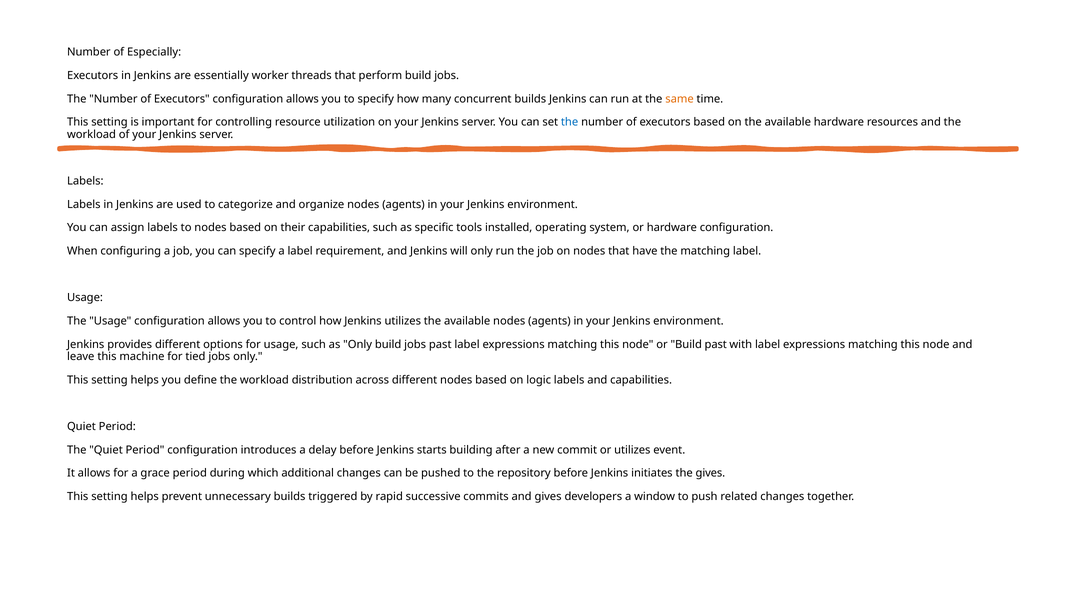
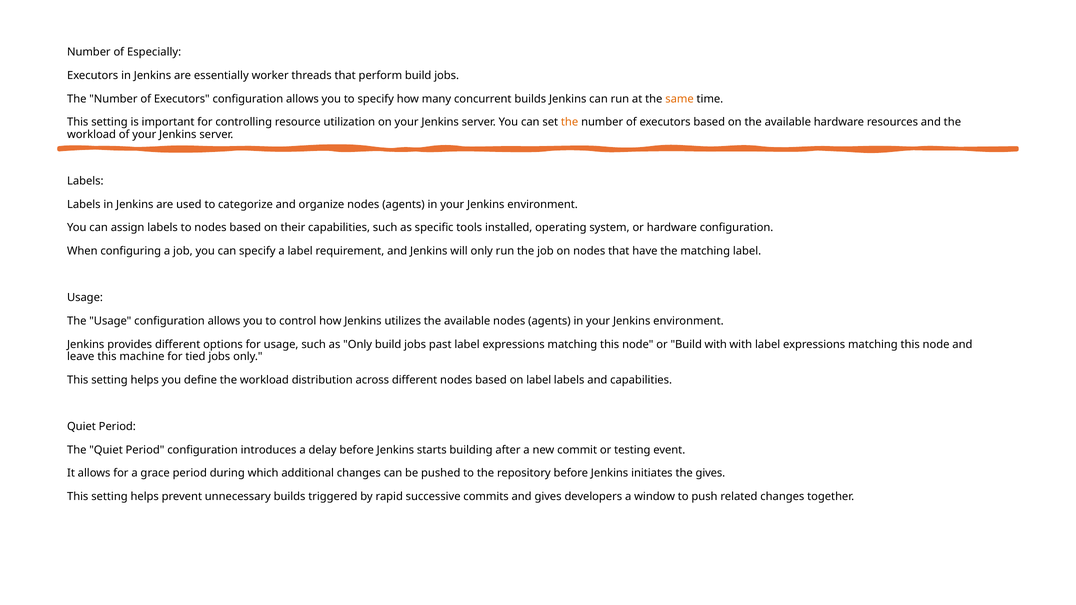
the colour: blue -> orange (570, 122)
Build past: past -> with (716, 345)
on logic: logic -> label (539, 380)
or utilizes: utilizes -> testing (632, 450)
